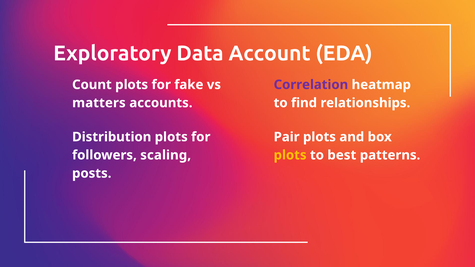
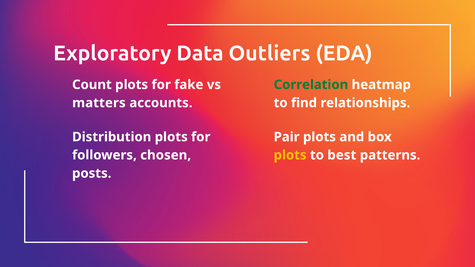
Account: Account -> Outliers (269, 53)
Correlation colour: purple -> green (311, 85)
scaling: scaling -> chosen (166, 155)
